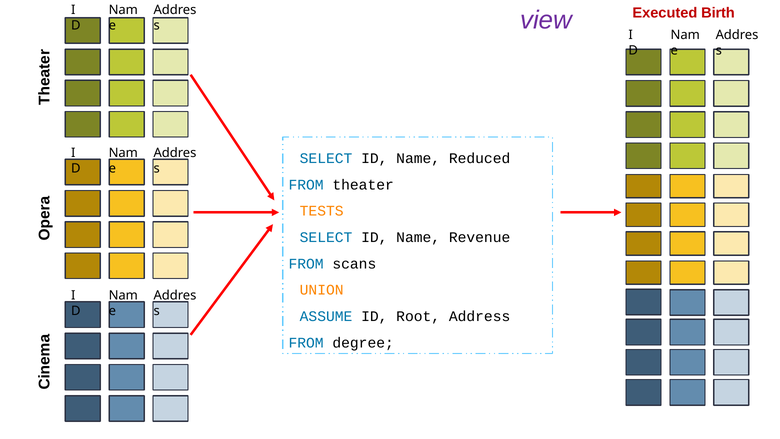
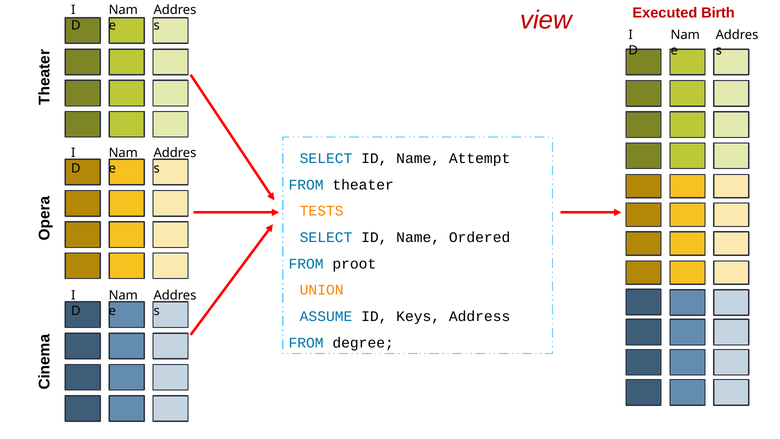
view colour: purple -> red (546, 20)
Reduced: Reduced -> Attempt (480, 158)
Revenue: Revenue -> Ordered (480, 237)
scans: scans -> proot (354, 264)
Root: Root -> Keys (418, 316)
